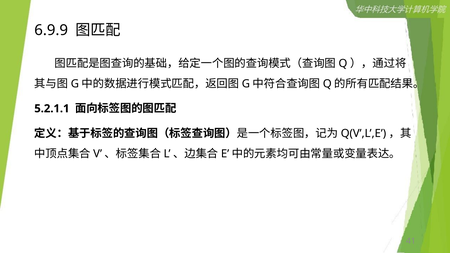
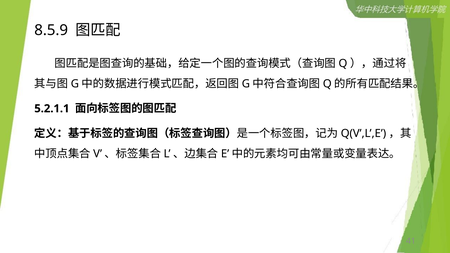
6.9.9: 6.9.9 -> 8.5.9 (51, 30)
